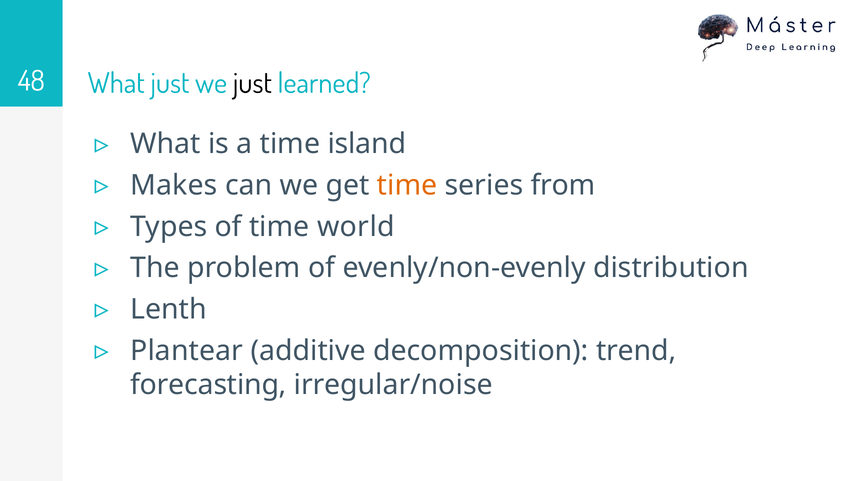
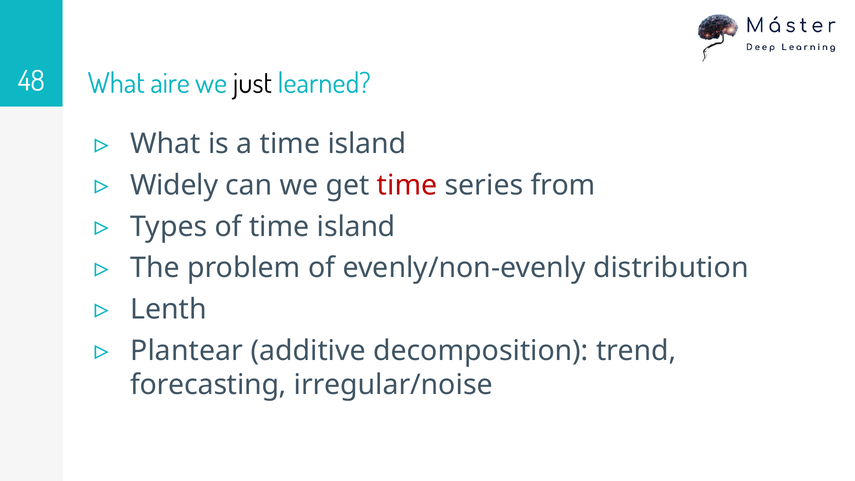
What just: just -> aire (170, 83)
Makes: Makes -> Widely (174, 185)
time colour: orange -> red (407, 185)
of time world: world -> island (356, 227)
